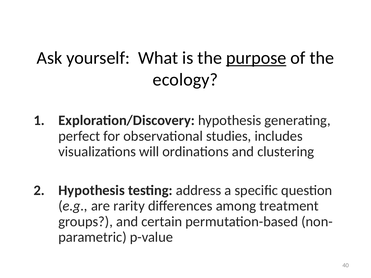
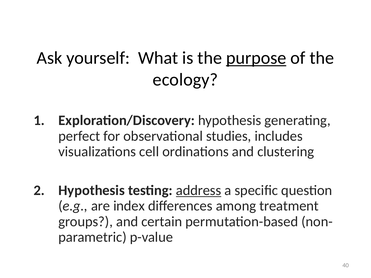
will: will -> cell (149, 152)
address underline: none -> present (199, 191)
rarity: rarity -> index (129, 206)
